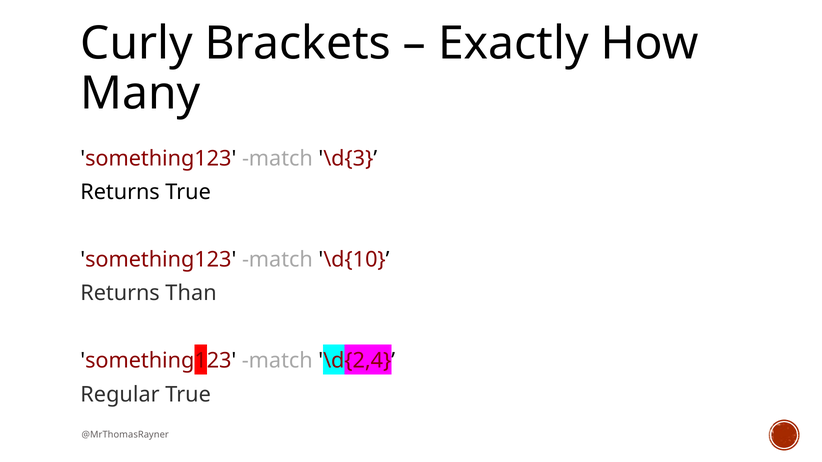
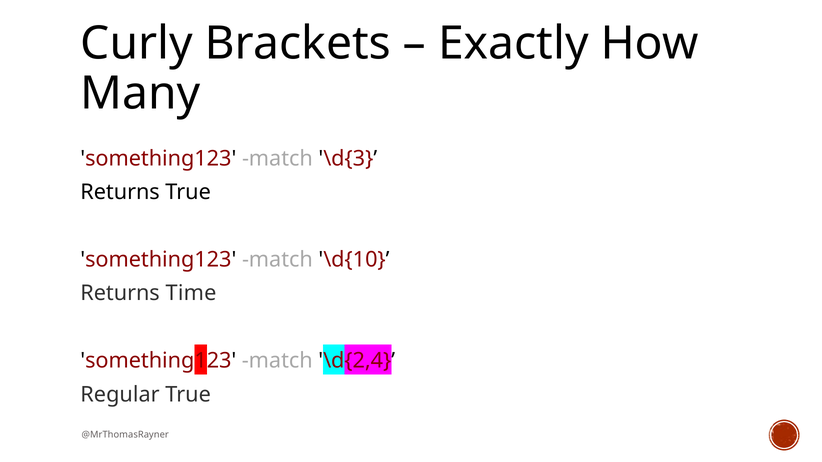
Than: Than -> Time (191, 294)
